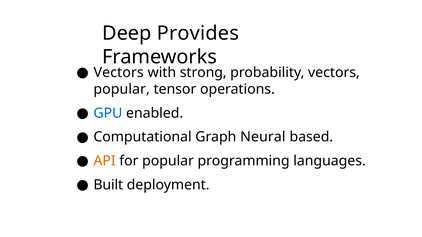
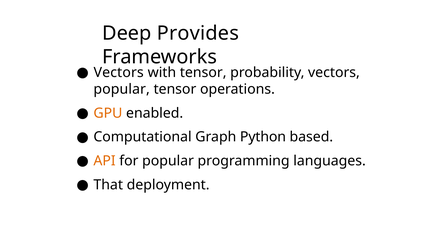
with strong: strong -> tensor (203, 73)
GPU colour: blue -> orange (108, 113)
Neural: Neural -> Python (263, 137)
Built: Built -> That (108, 185)
